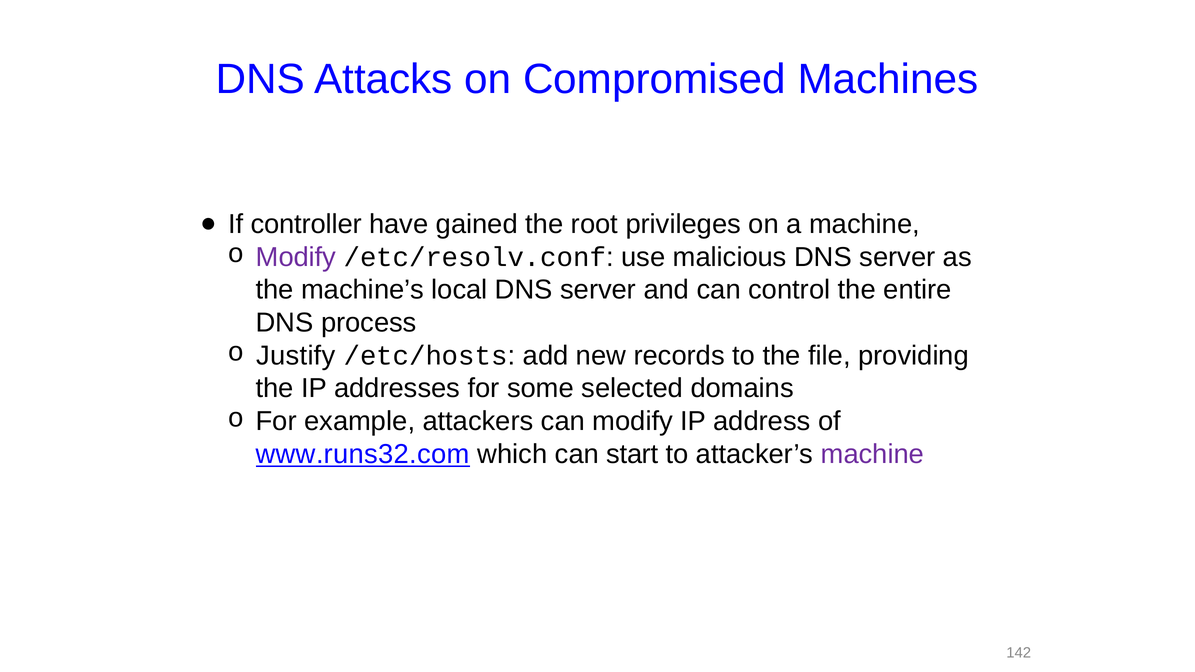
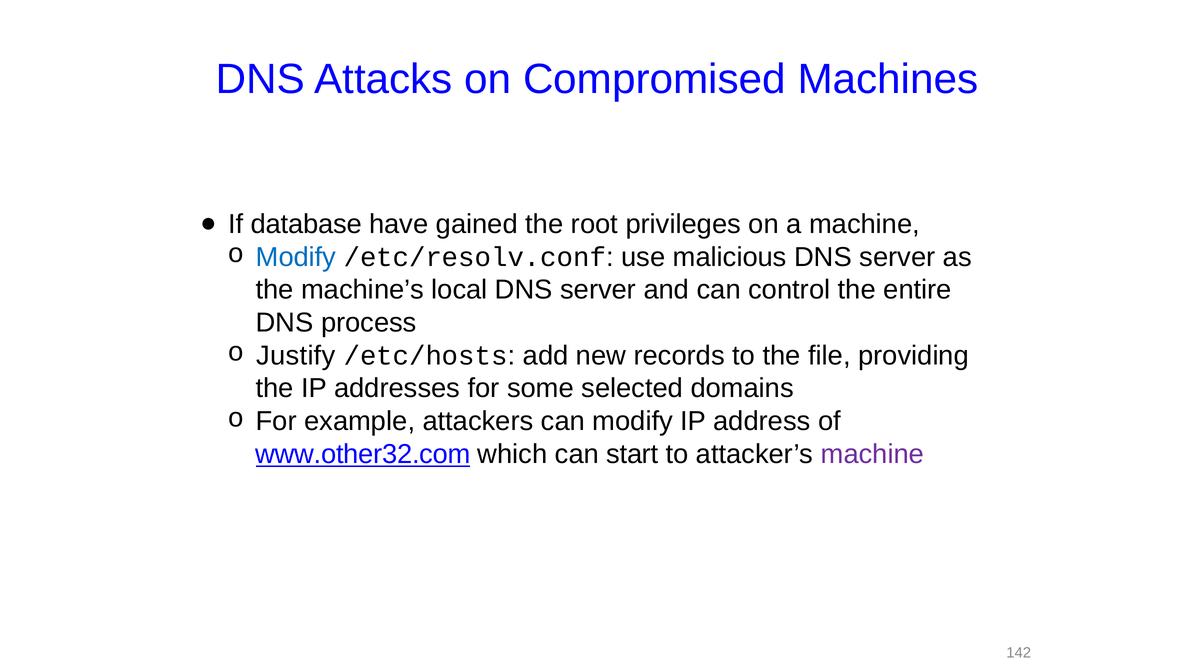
controller: controller -> database (306, 224)
Modify colour: purple -> blue (296, 257)
www.runs32.com: www.runs32.com -> www.other32.com (363, 454)
